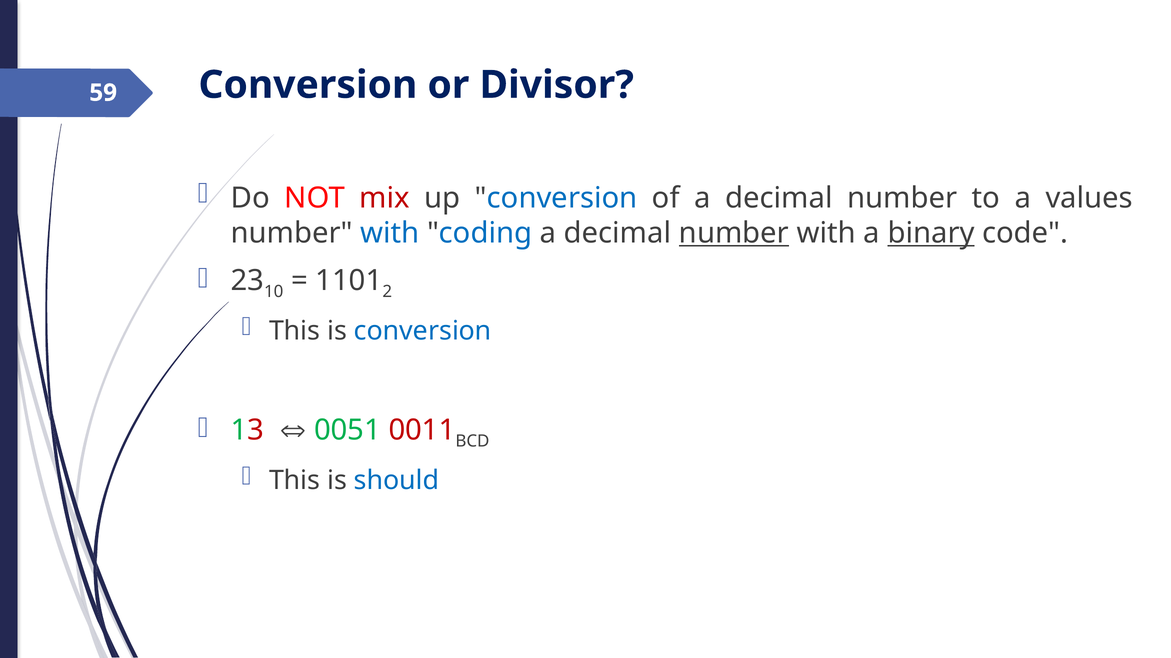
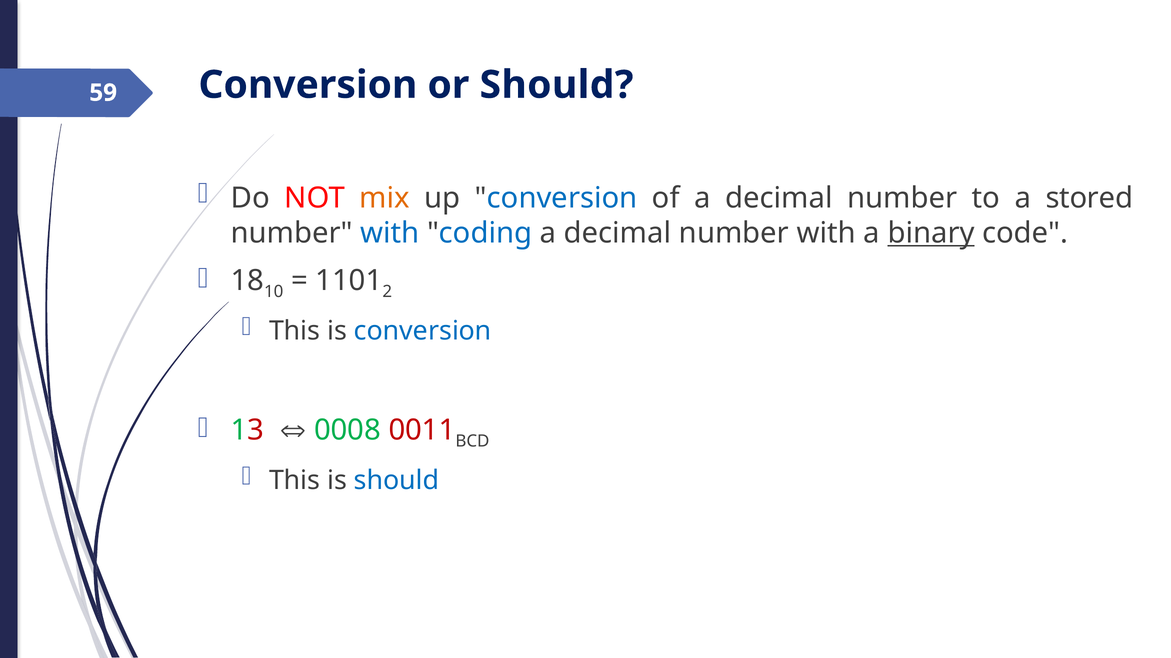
or Divisor: Divisor -> Should (556, 85)
mix colour: red -> orange (385, 198)
values: values -> stored (1089, 198)
number underline: present -> none (734, 233)
23: 23 -> 18 (247, 281)
0051: 0051 -> 0008 (347, 430)
